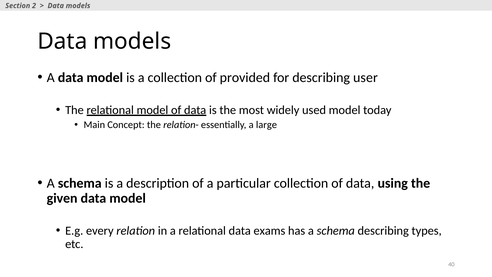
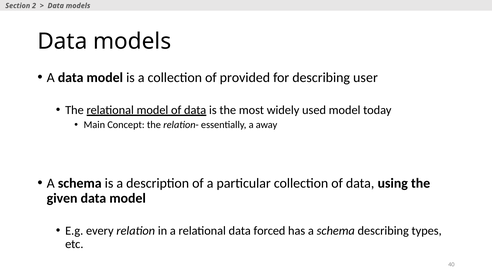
large: large -> away (267, 125)
exams: exams -> forced (269, 230)
